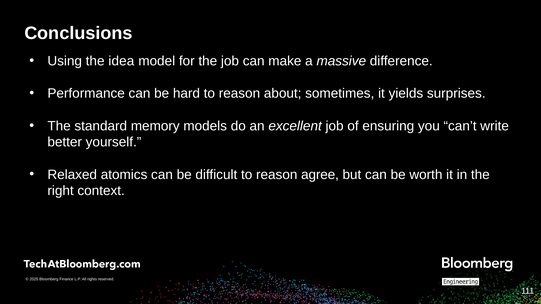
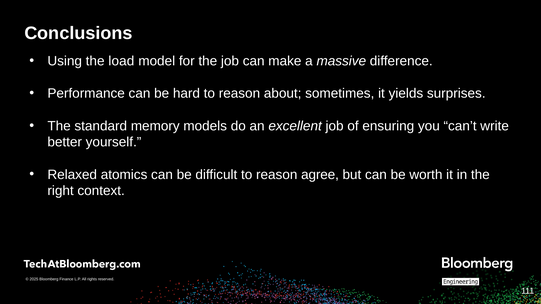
idea: idea -> load (121, 61)
